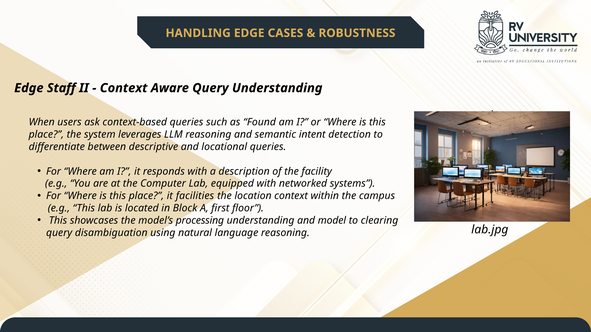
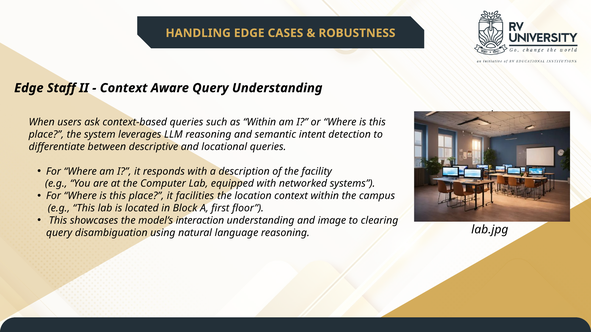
as Found: Found -> Within (260, 122)
processing: processing -> interaction (200, 221)
model: model -> image (332, 221)
